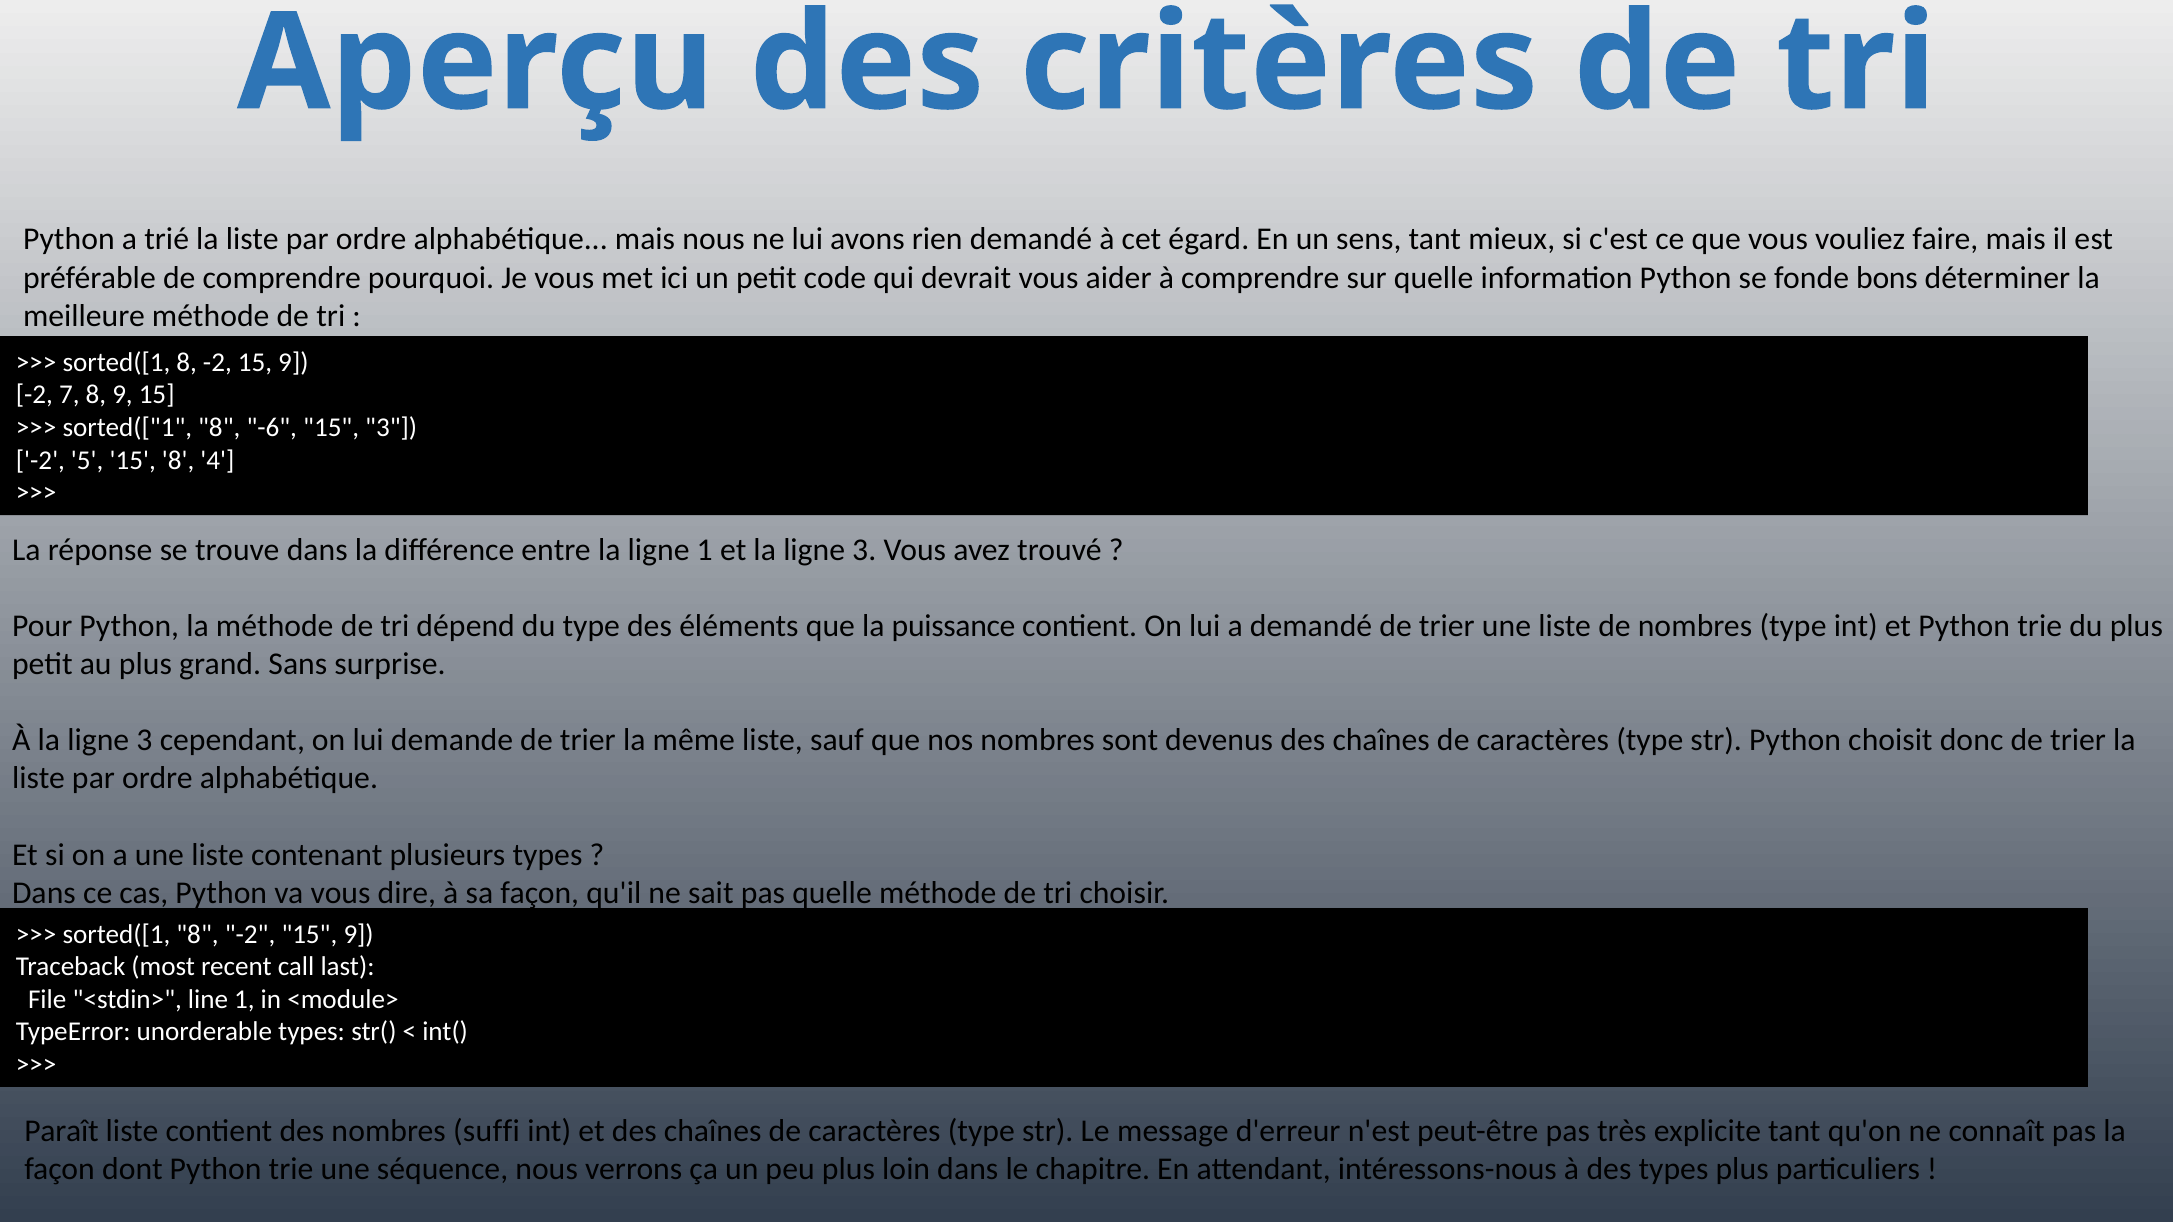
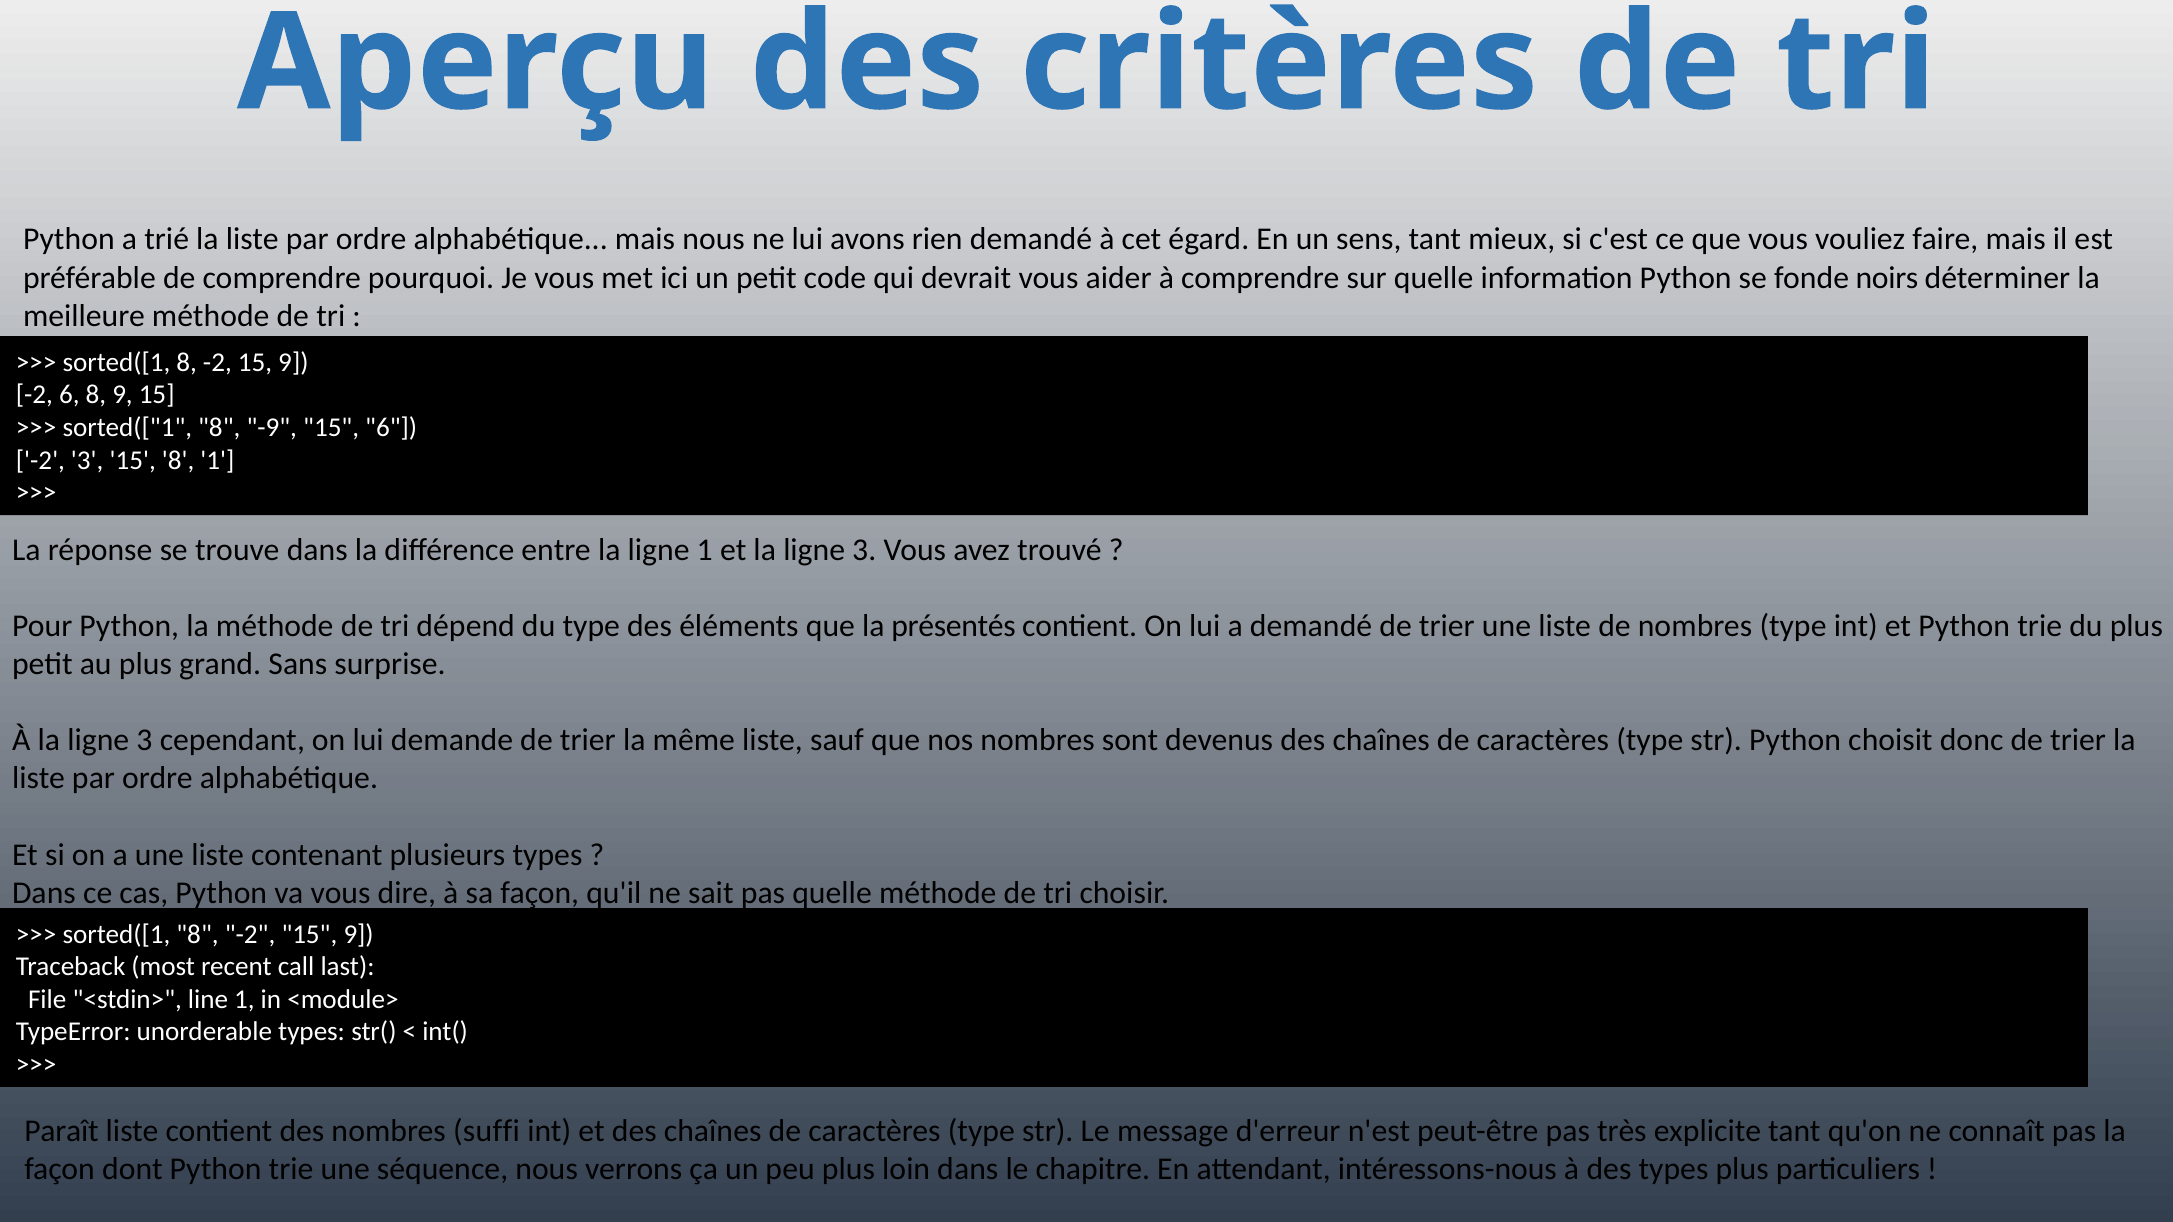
bons: bons -> noirs (1887, 278)
-2 7: 7 -> 6 (69, 395)
-6: -6 -> -9 (272, 428)
15 3: 3 -> 6 (391, 428)
-2 5: 5 -> 3 (87, 460)
8 4: 4 -> 1 (218, 460)
puissance: puissance -> présentés (954, 626)
